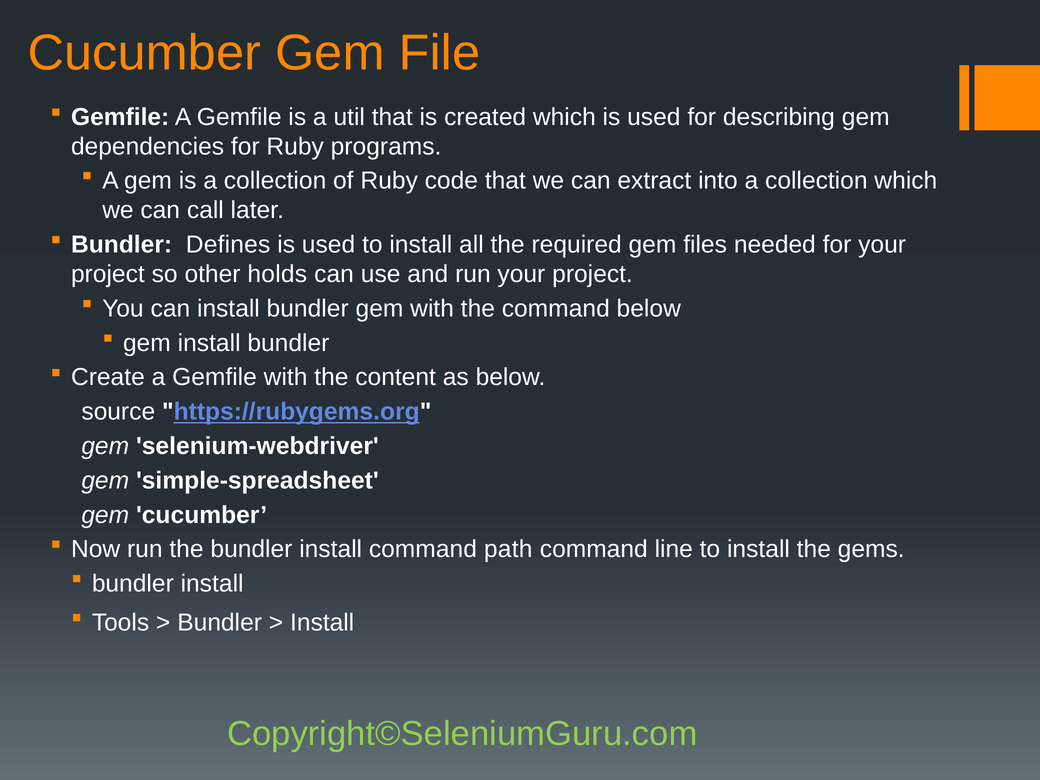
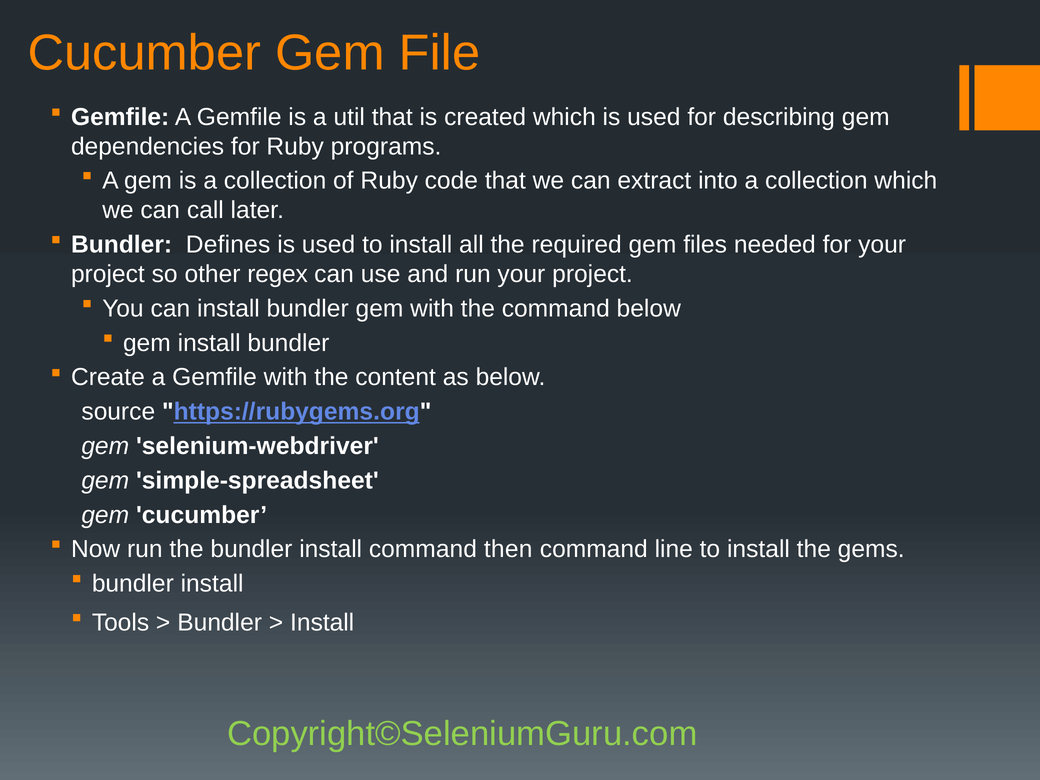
holds: holds -> regex (278, 274)
path: path -> then (508, 549)
